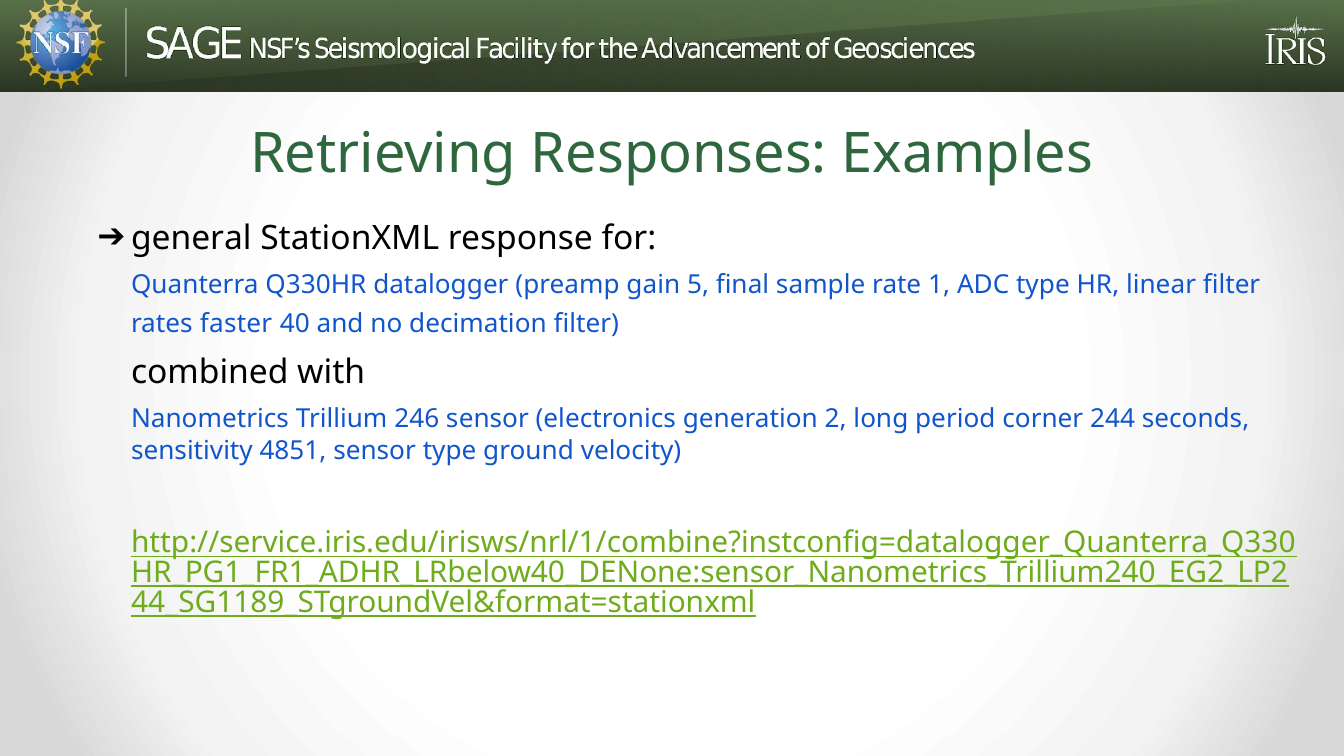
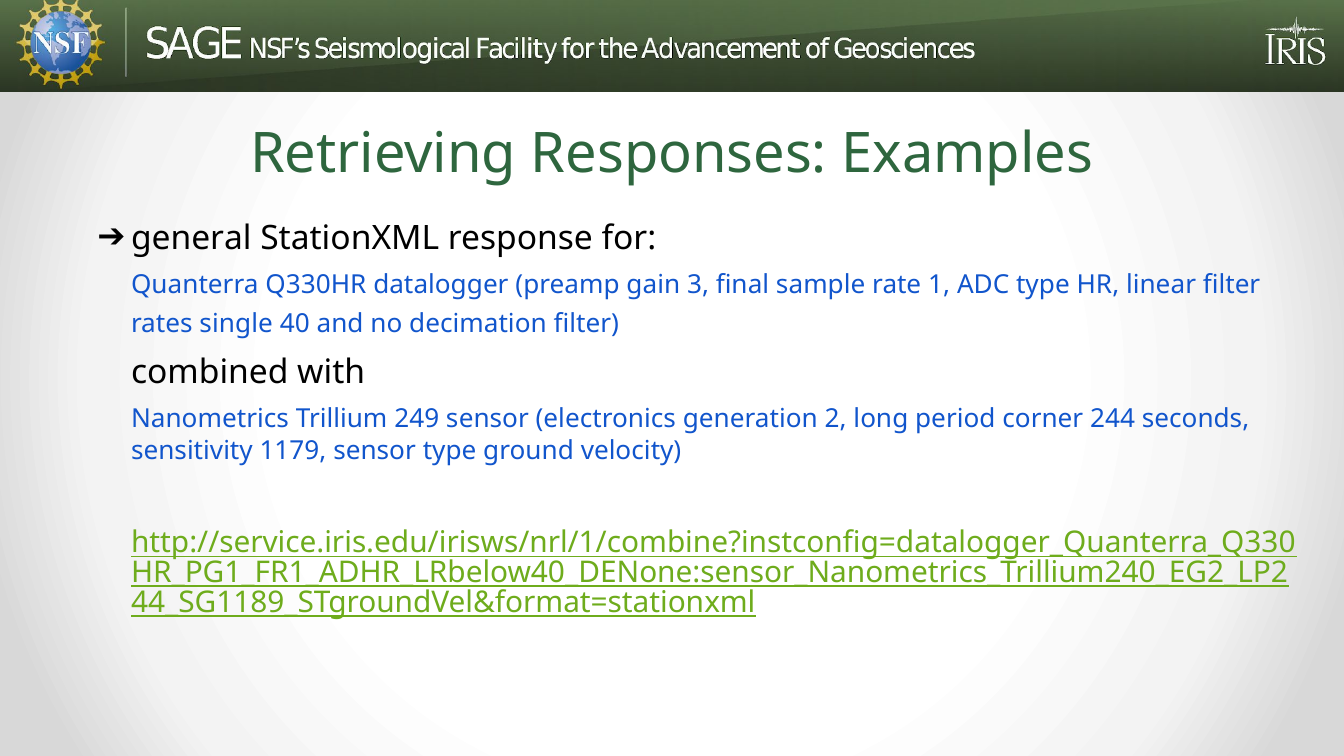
5: 5 -> 3 (698, 285)
faster: faster -> single (236, 324)
246: 246 -> 249 (417, 419)
4851: 4851 -> 1179 (293, 451)
